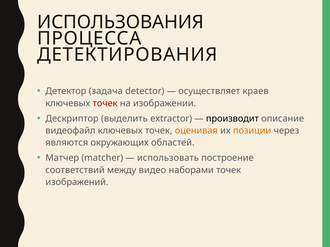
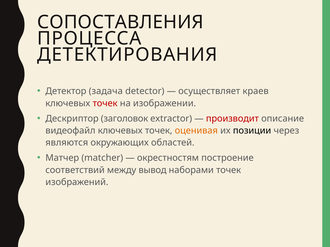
ИСПОЛЬЗОВАНИЯ: ИСПОЛЬЗОВАНИЯ -> СОПОСТАВЛЕНИЯ (120, 22)
выделить: выделить -> заголовок (125, 119)
производит colour: black -> red (232, 119)
позиции colour: orange -> black (252, 131)
использовать: использовать -> окрестностям (168, 158)
видео: видео -> вывод (152, 170)
